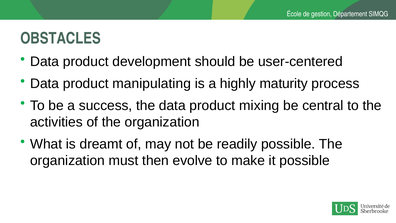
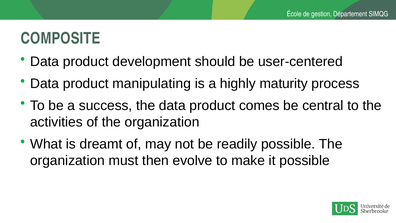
OBSTACLES: OBSTACLES -> COMPOSITE (60, 38)
mixing: mixing -> comes (259, 106)
